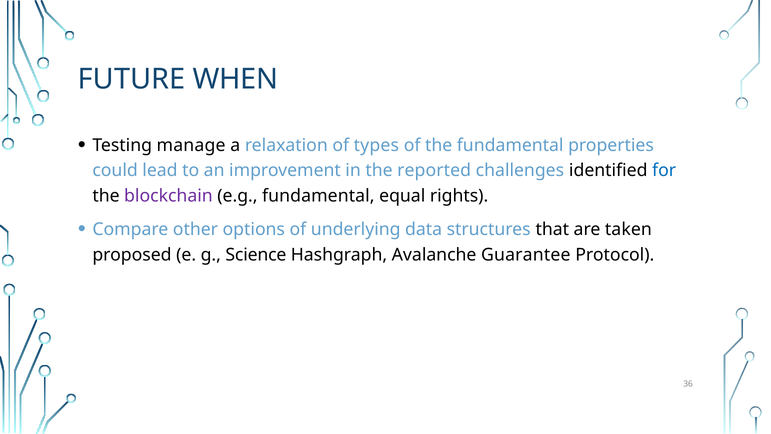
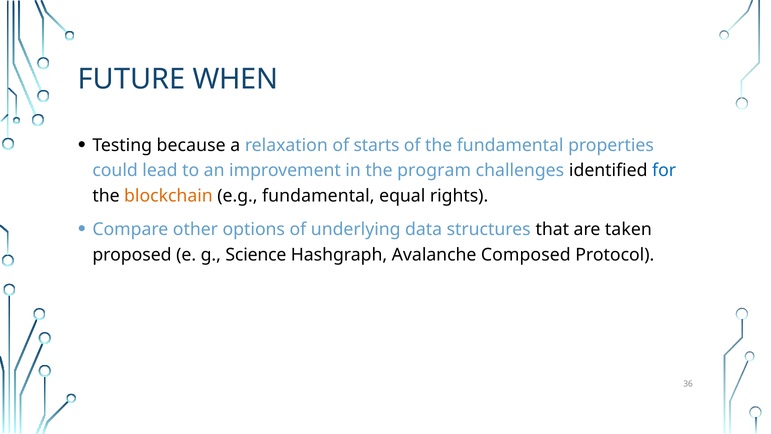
manage: manage -> because (191, 145)
types: types -> starts (377, 145)
reported: reported -> program (434, 171)
blockchain colour: purple -> orange (168, 196)
Guarantee: Guarantee -> Composed (526, 255)
